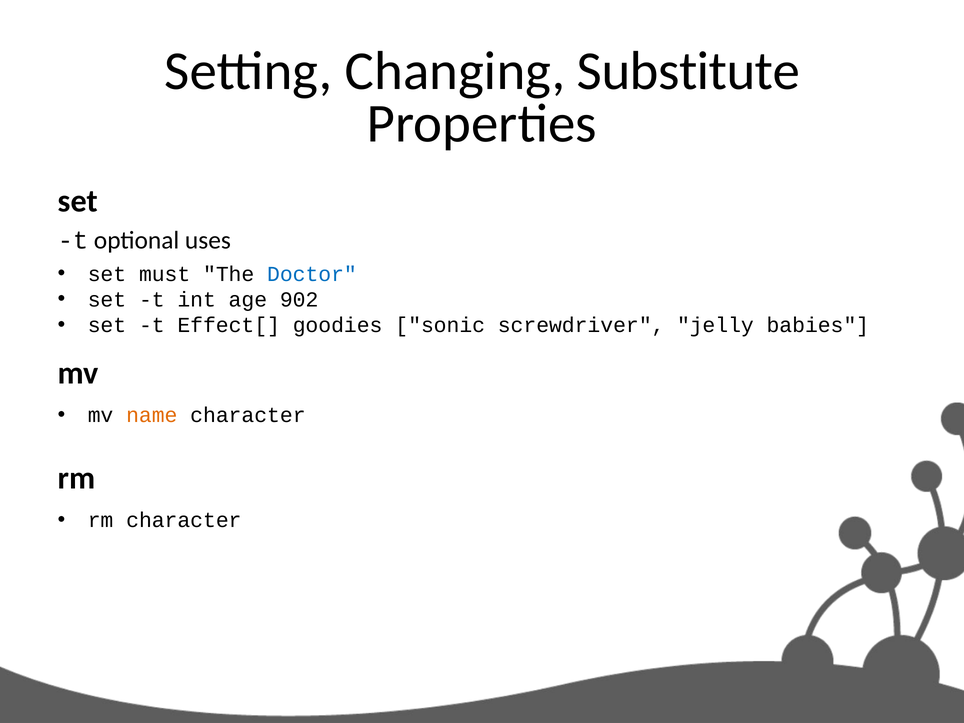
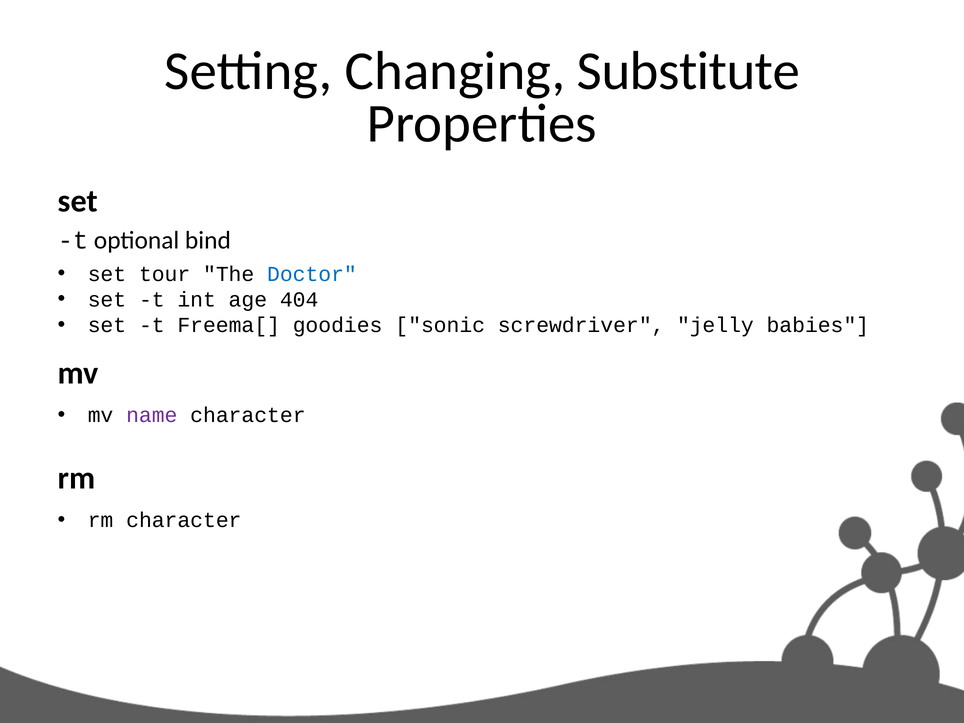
uses: uses -> bind (208, 241)
must: must -> tour (165, 274)
902: 902 -> 404 (299, 300)
Effect[: Effect[ -> Freema[ (229, 325)
name colour: orange -> purple (152, 415)
